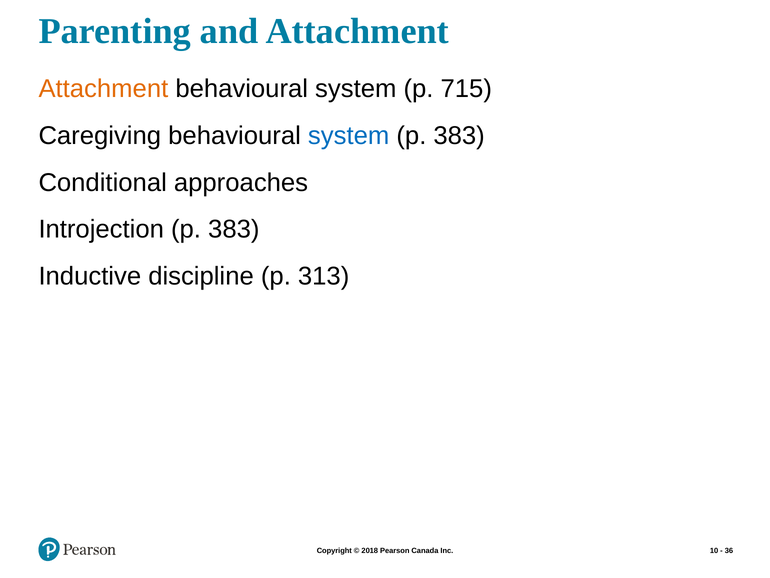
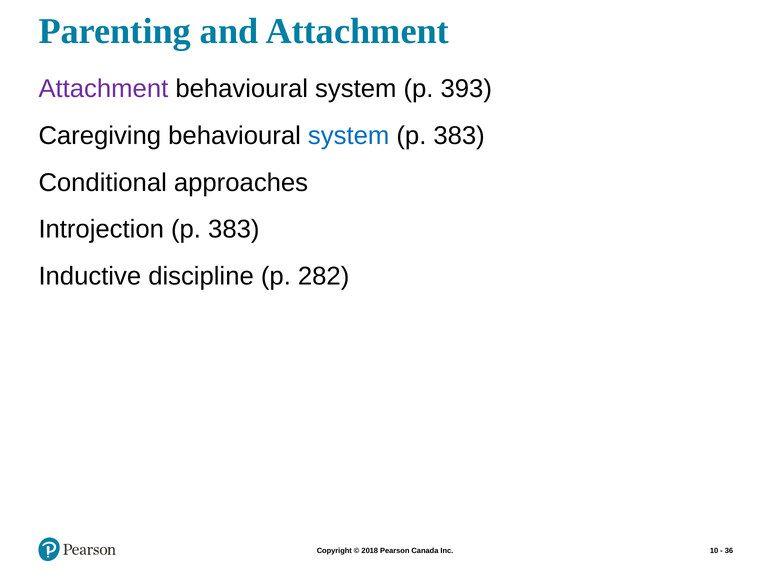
Attachment colour: orange -> purple (103, 89)
715: 715 -> 393 (466, 89)
313: 313 -> 282 (324, 276)
